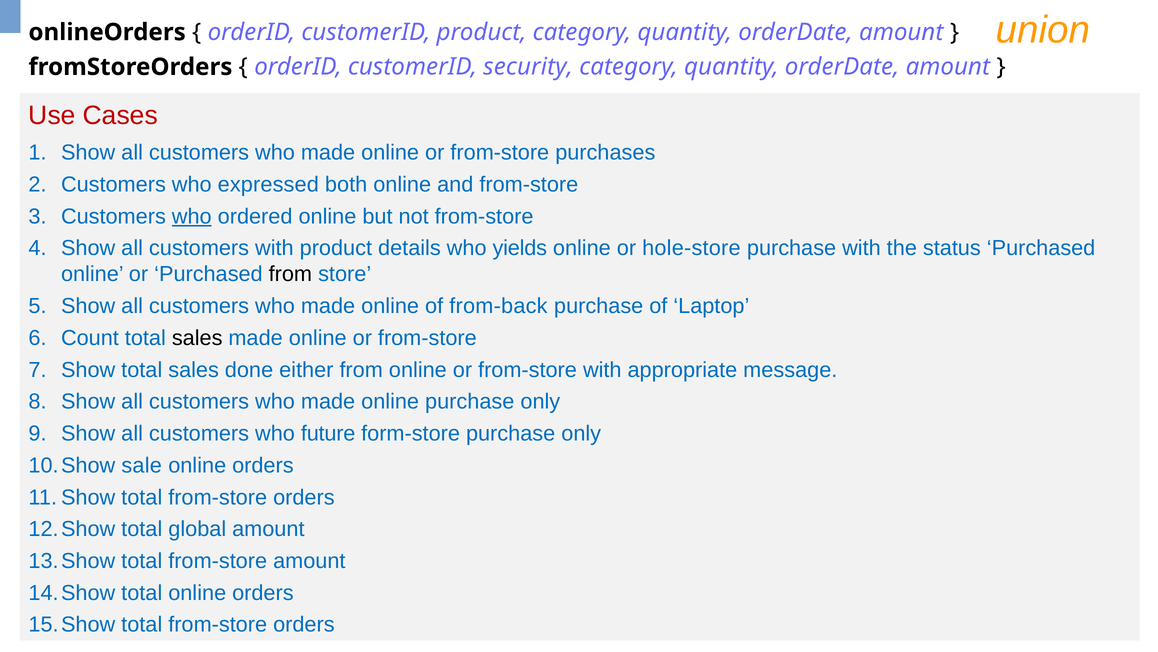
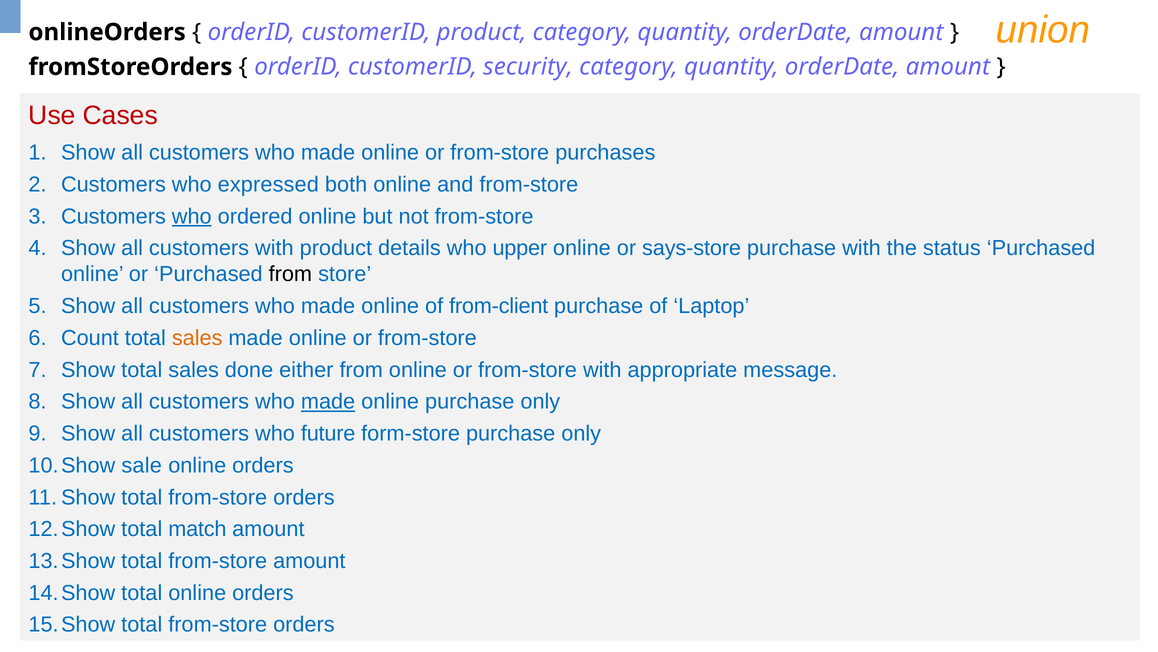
yields: yields -> upper (520, 248)
hole-store: hole-store -> says-store (692, 248)
from-back: from-back -> from-client (499, 306)
sales colour: black -> orange (197, 338)
made underline: none -> present (328, 401)
global: global -> match (197, 529)
